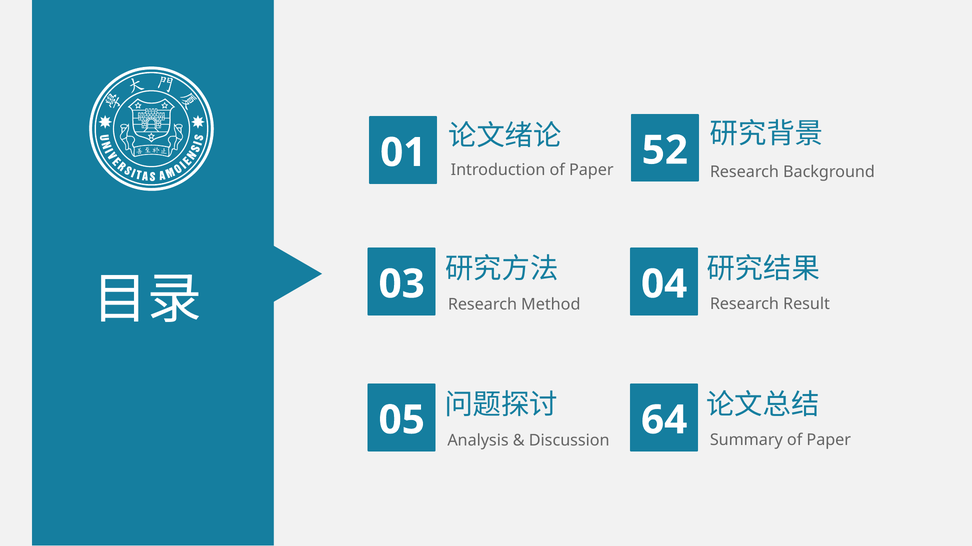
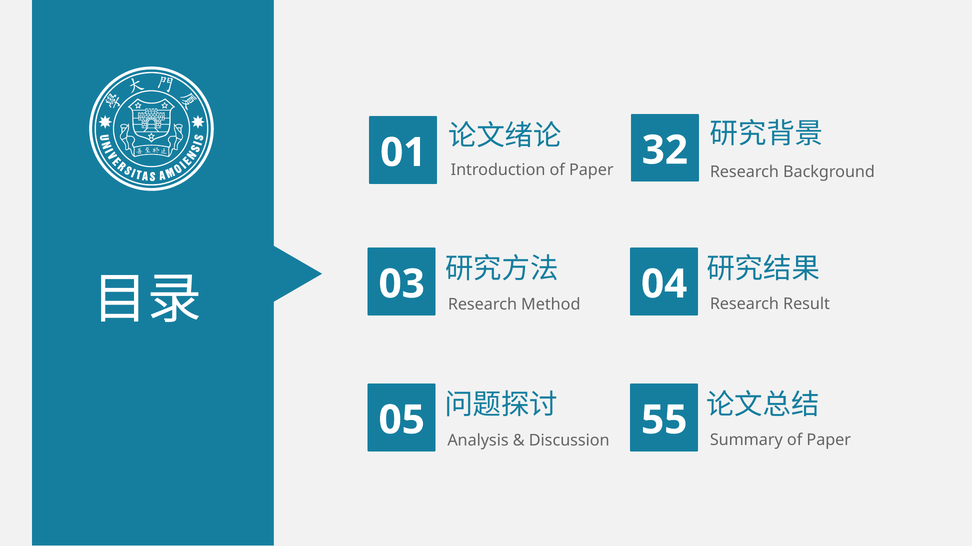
52: 52 -> 32 (665, 150)
64: 64 -> 55 (664, 421)
